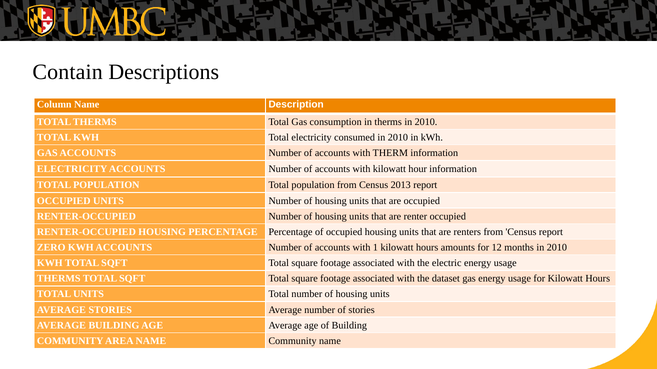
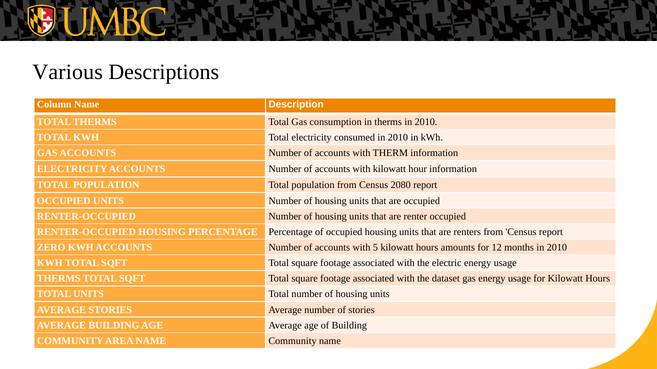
Contain: Contain -> Various (68, 72)
2013: 2013 -> 2080 (401, 185)
1: 1 -> 5 (375, 248)
